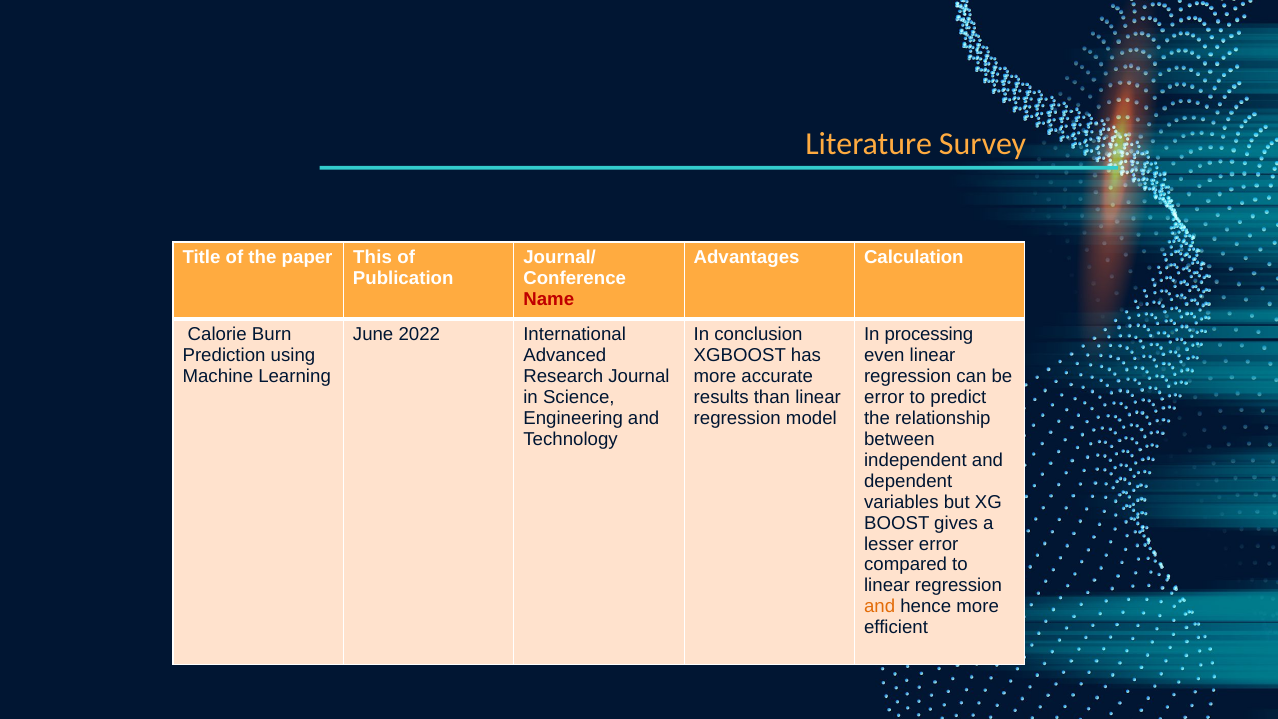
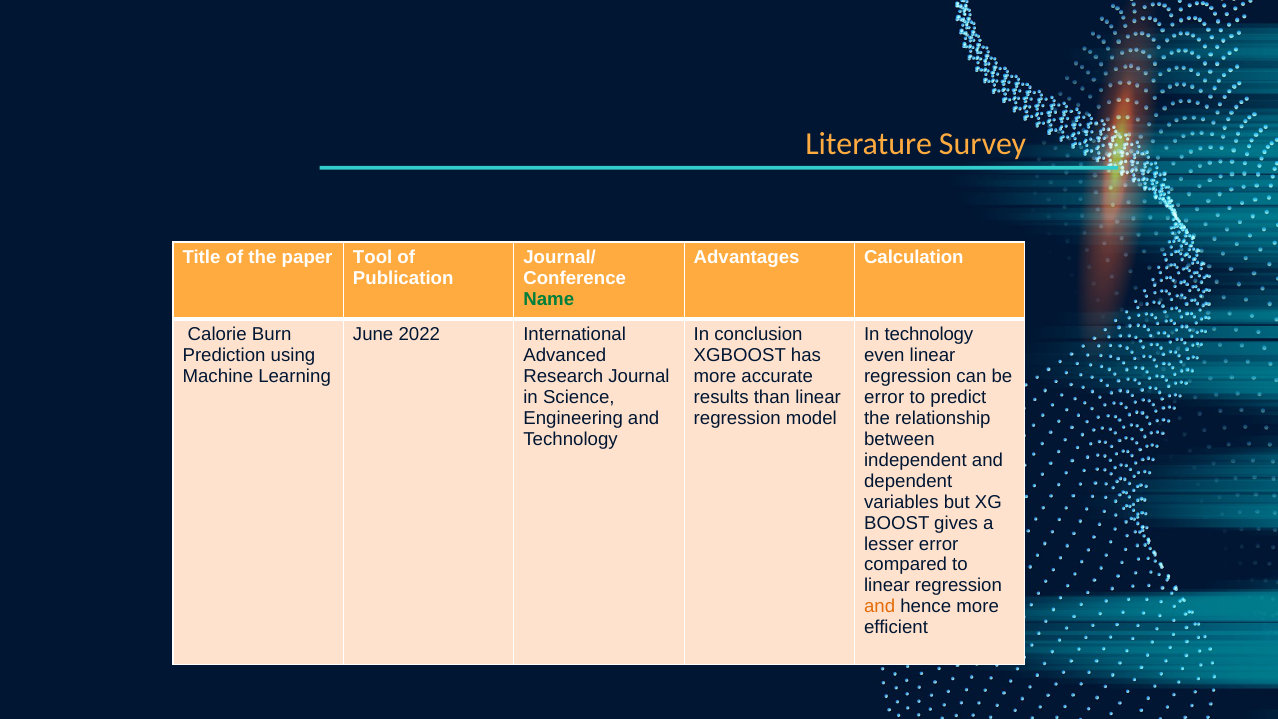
This: This -> Tool (373, 258)
Name colour: red -> green (549, 299)
In processing: processing -> technology (929, 334)
